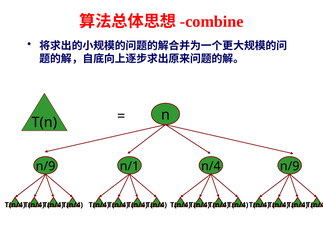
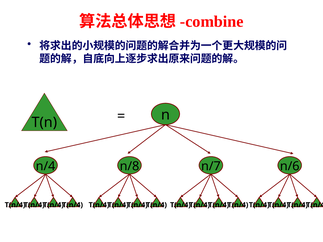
n/9: n/9 -> n/4 (46, 166)
n/1: n/1 -> n/8 (129, 166)
n/4: n/4 -> n/7 (211, 166)
n/9: n/9 -> n/6 (290, 166)
